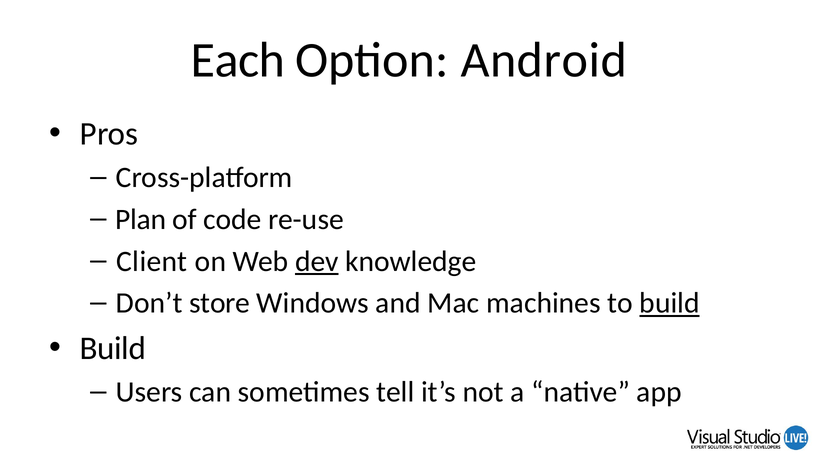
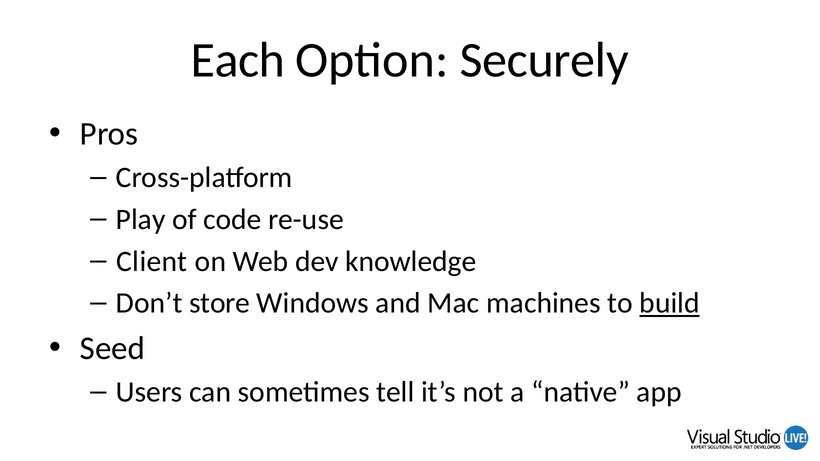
Android: Android -> Securely (544, 60)
Plan: Plan -> Play (141, 220)
dev underline: present -> none (317, 261)
Build: Build -> Seed (113, 348)
